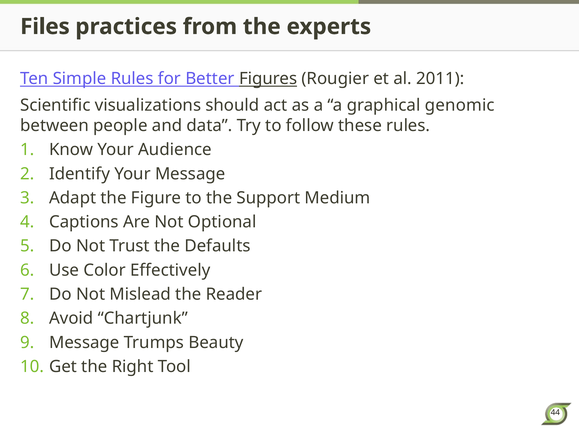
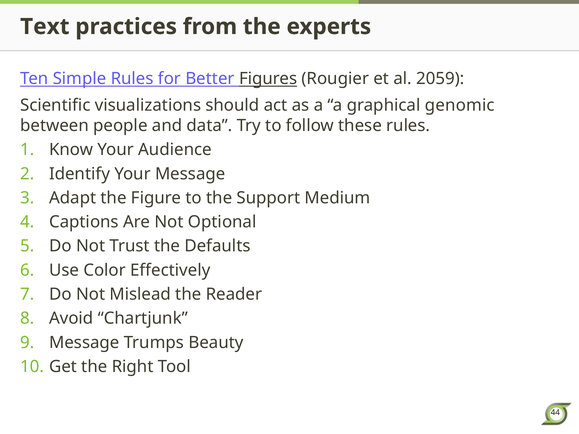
Files: Files -> Text (45, 27)
2011: 2011 -> 2059 (440, 79)
